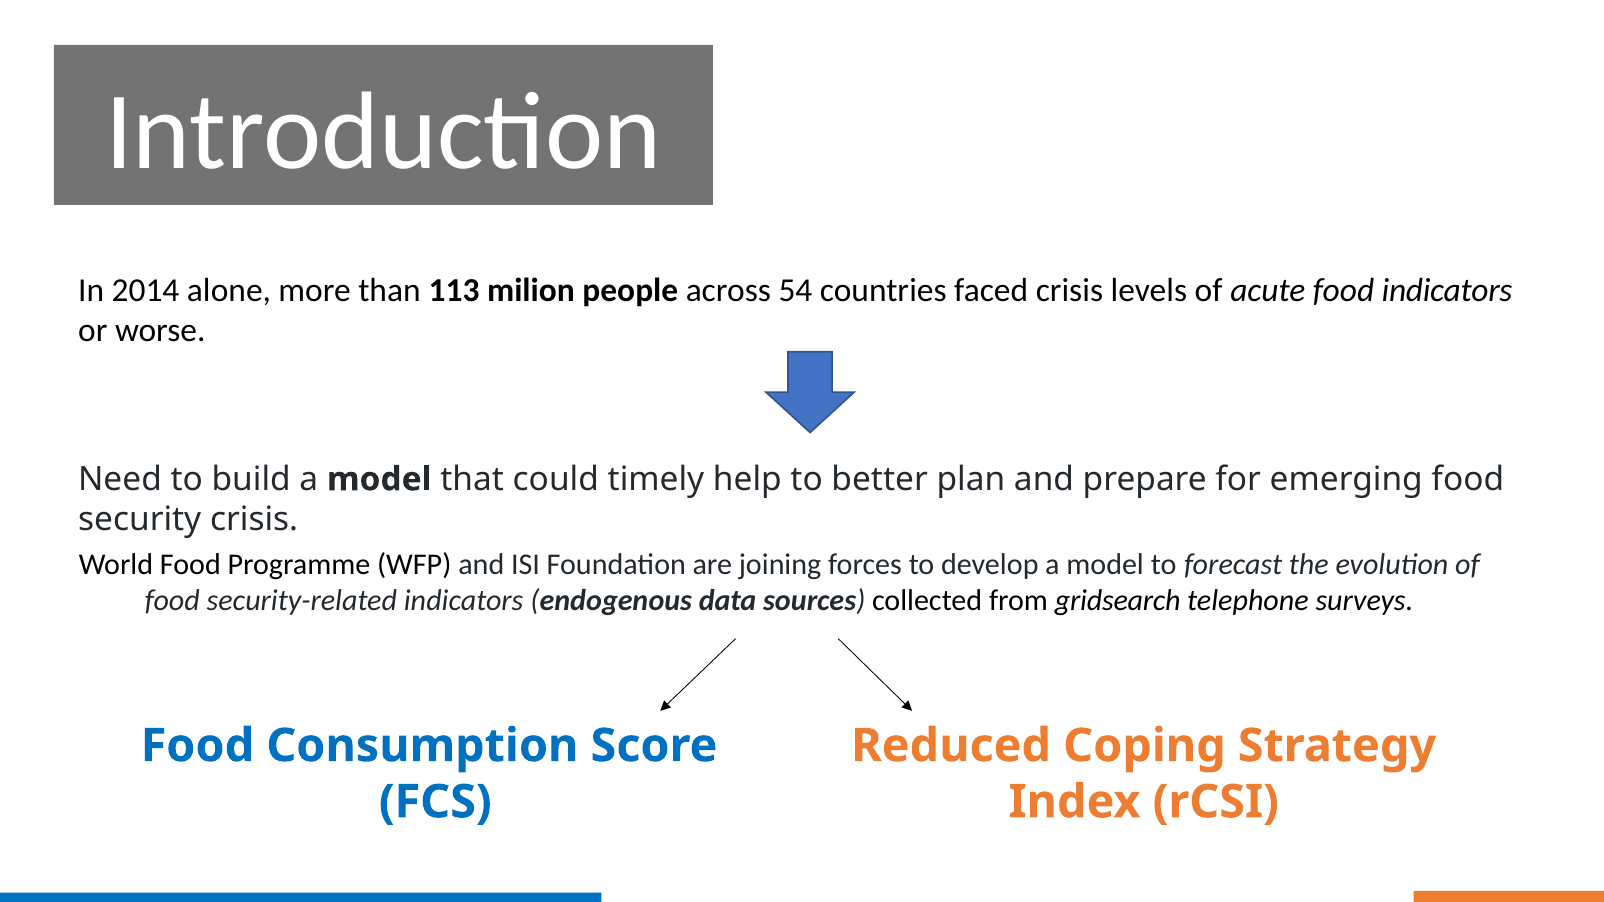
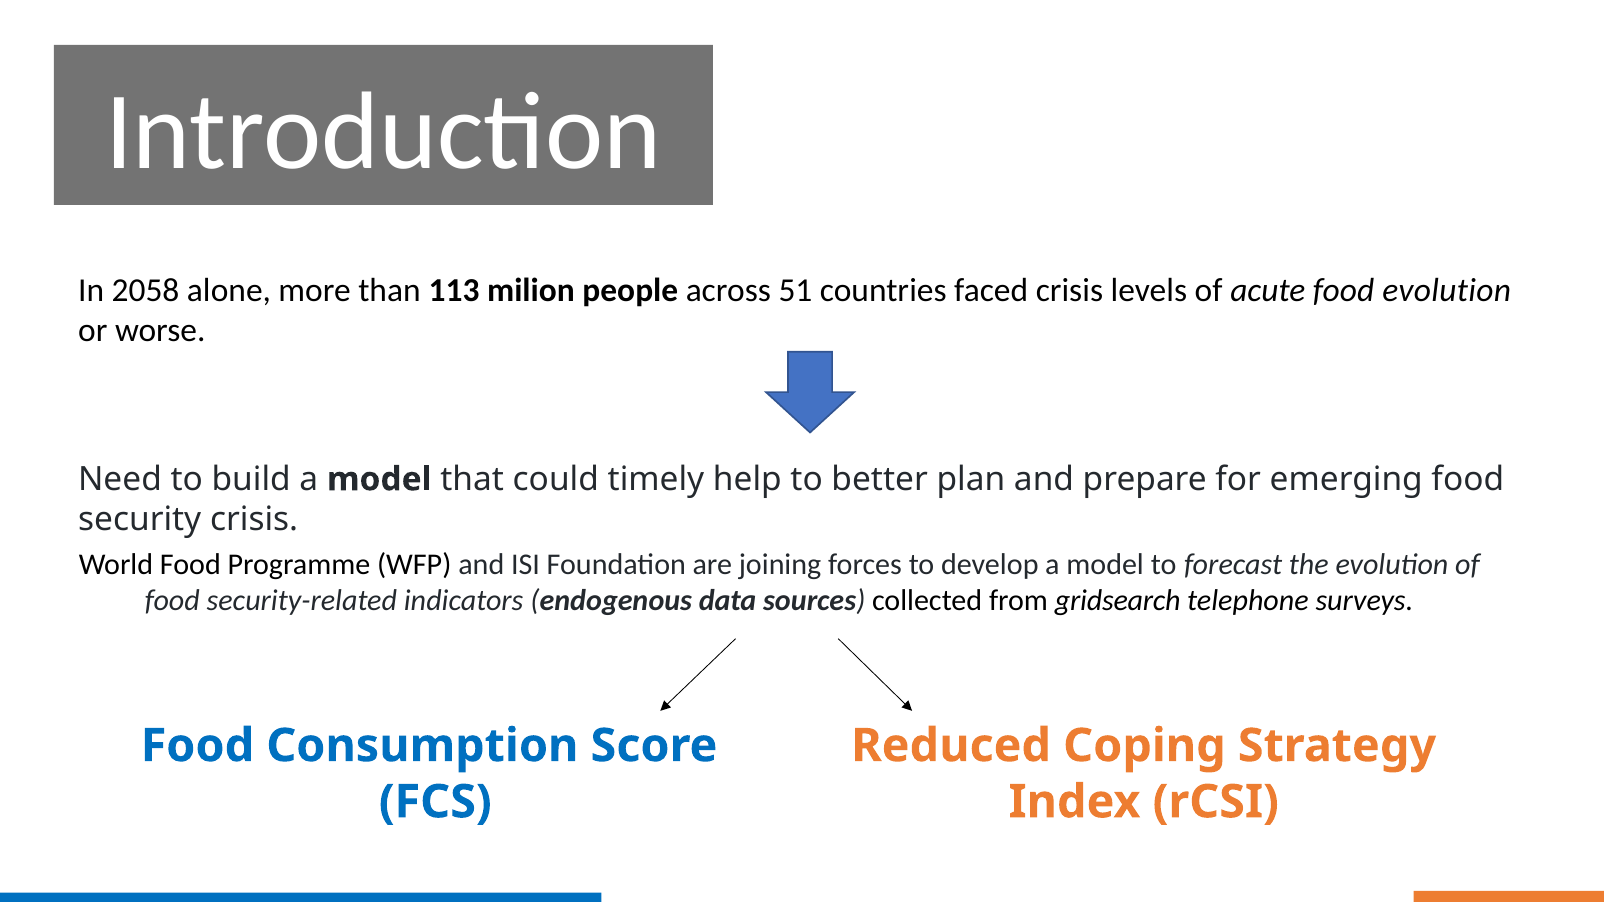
2014: 2014 -> 2058 (146, 291)
54: 54 -> 51 (795, 291)
food indicators: indicators -> evolution (1447, 291)
